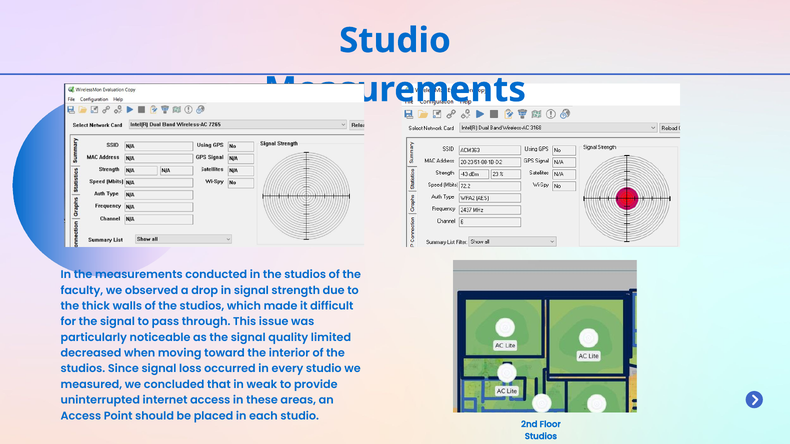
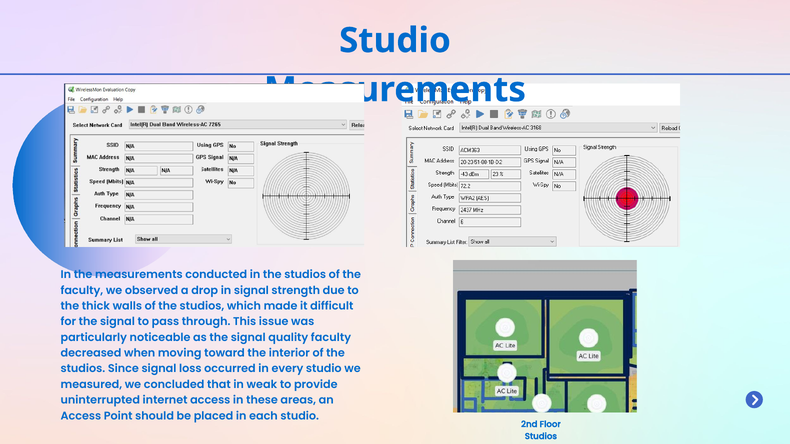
quality limited: limited -> faculty (331, 338)
